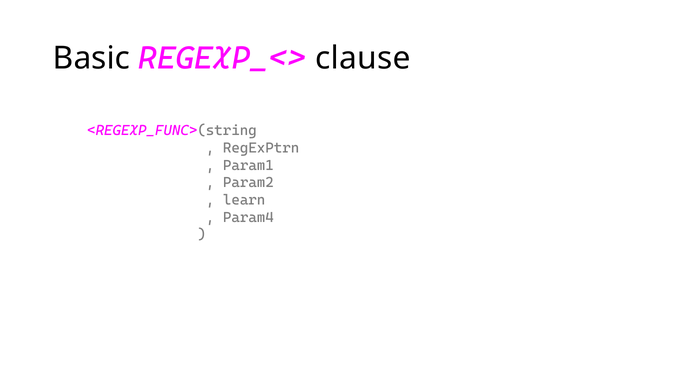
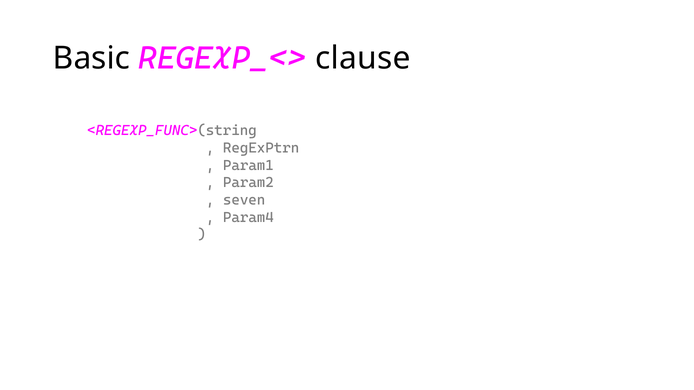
learn: learn -> seven (244, 200)
